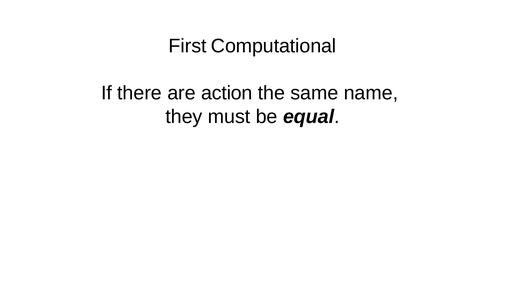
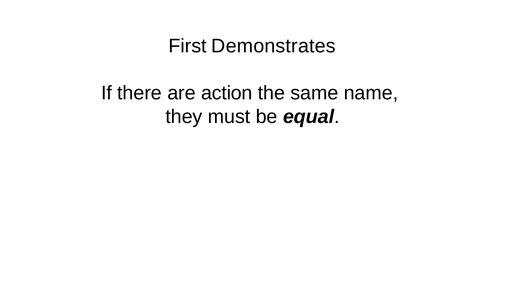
Computational: Computational -> Demonstrates (274, 46)
